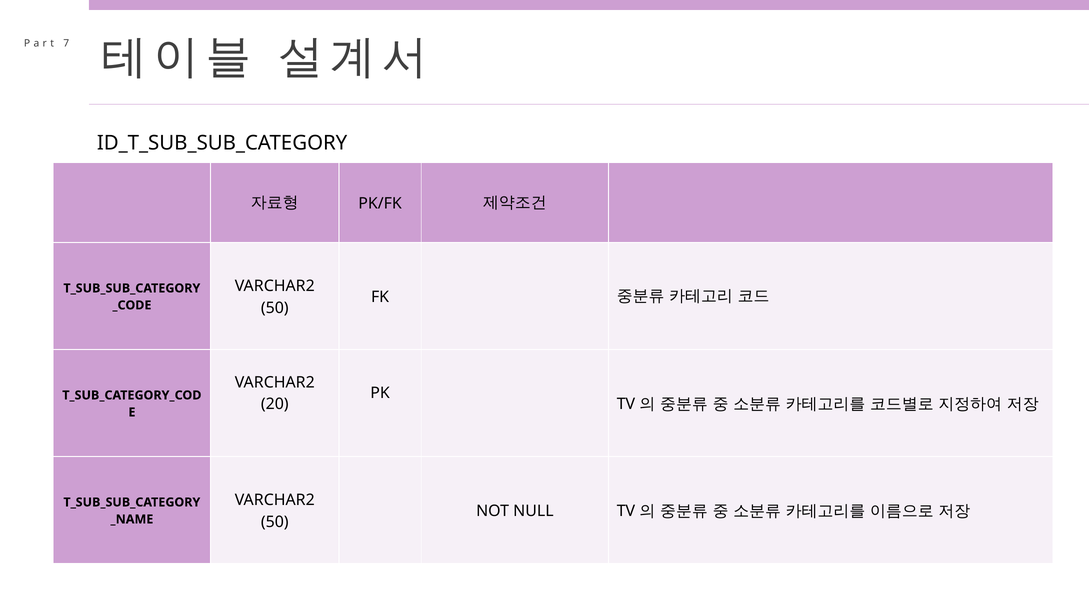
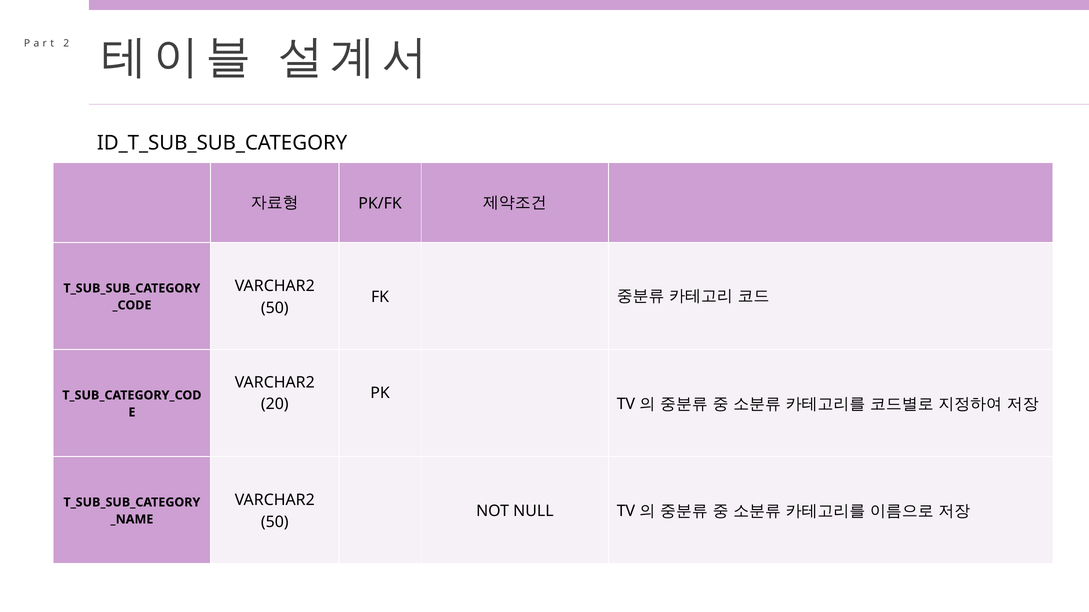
7: 7 -> 2 (66, 43)
